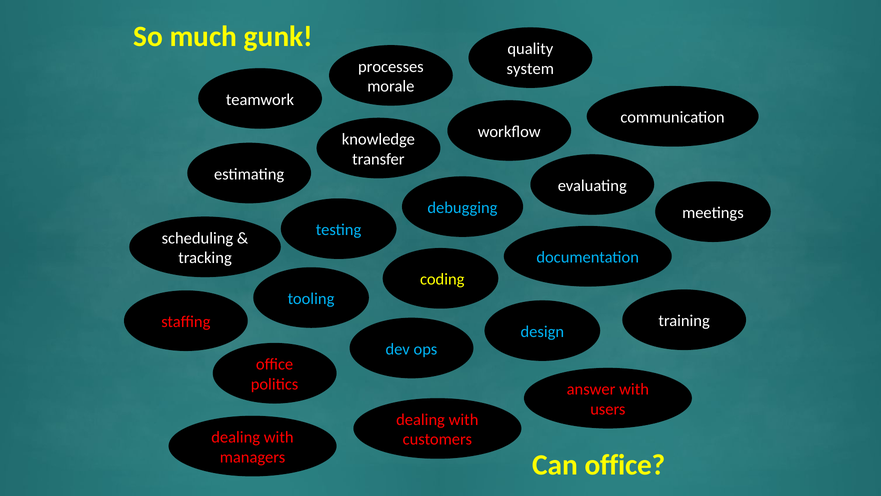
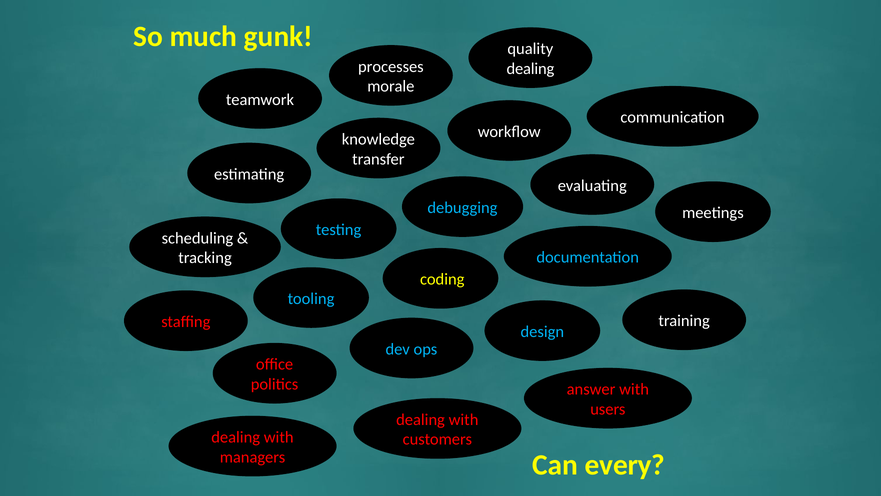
system: system -> dealing (530, 69)
Can office: office -> every (625, 464)
